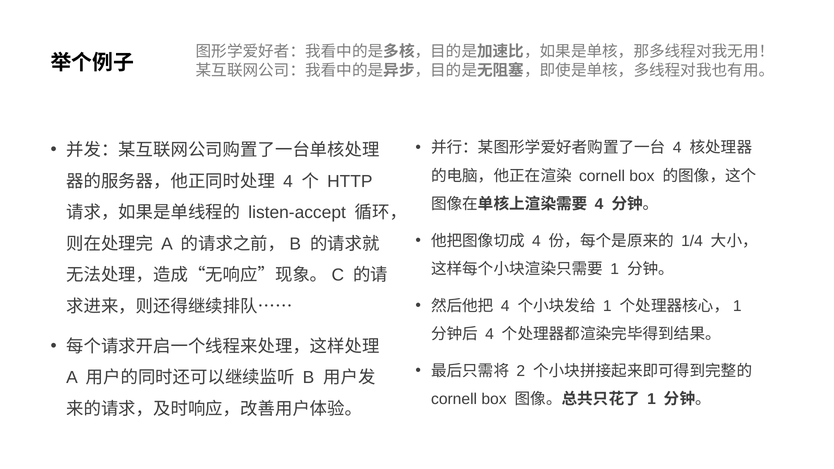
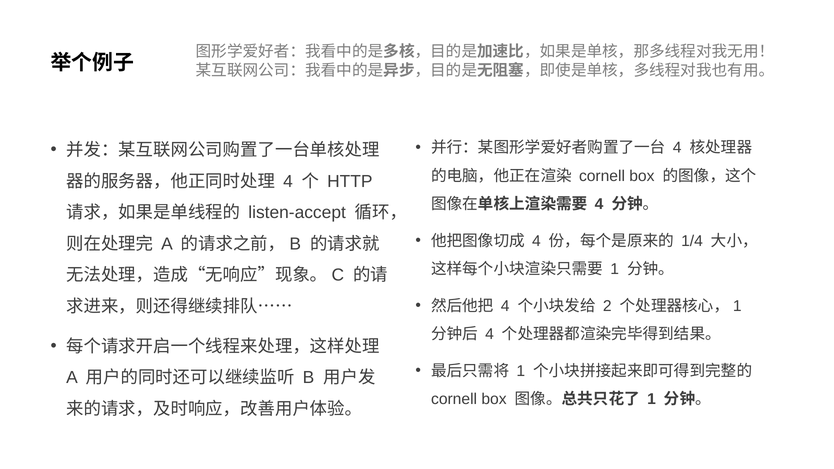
1: 1 -> 2 (607, 306)
2: 2 -> 1 (521, 371)
